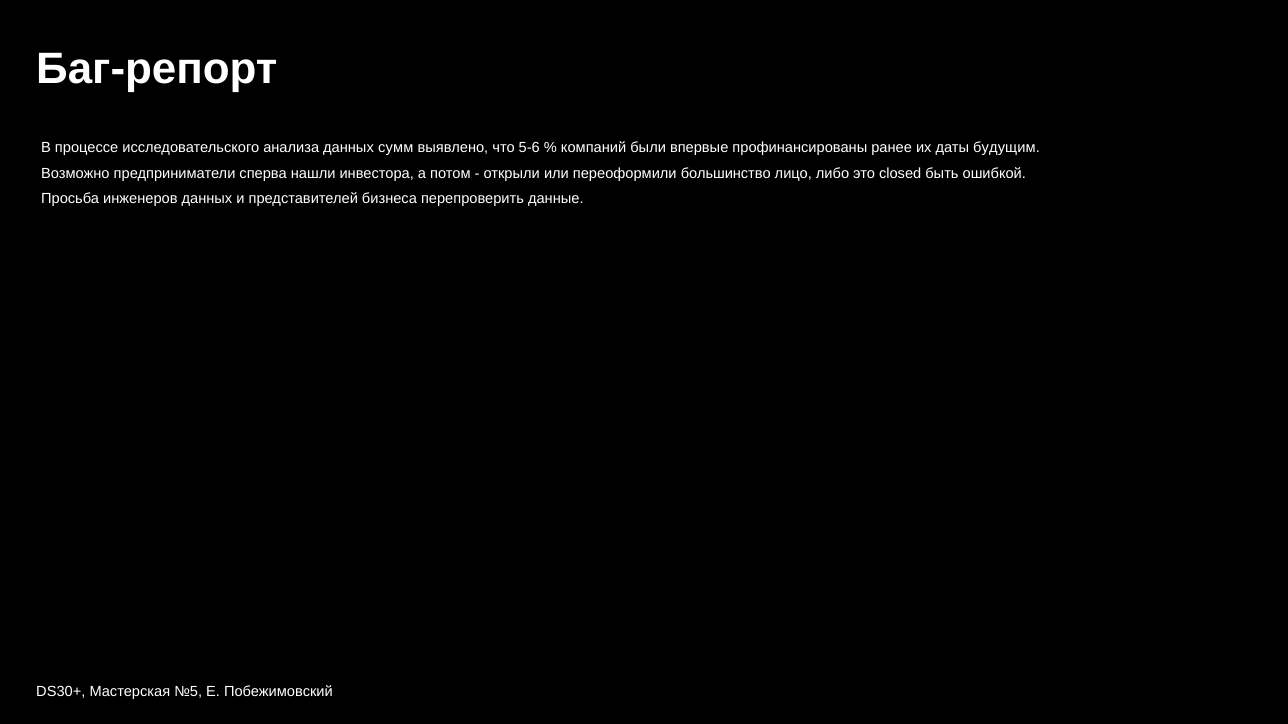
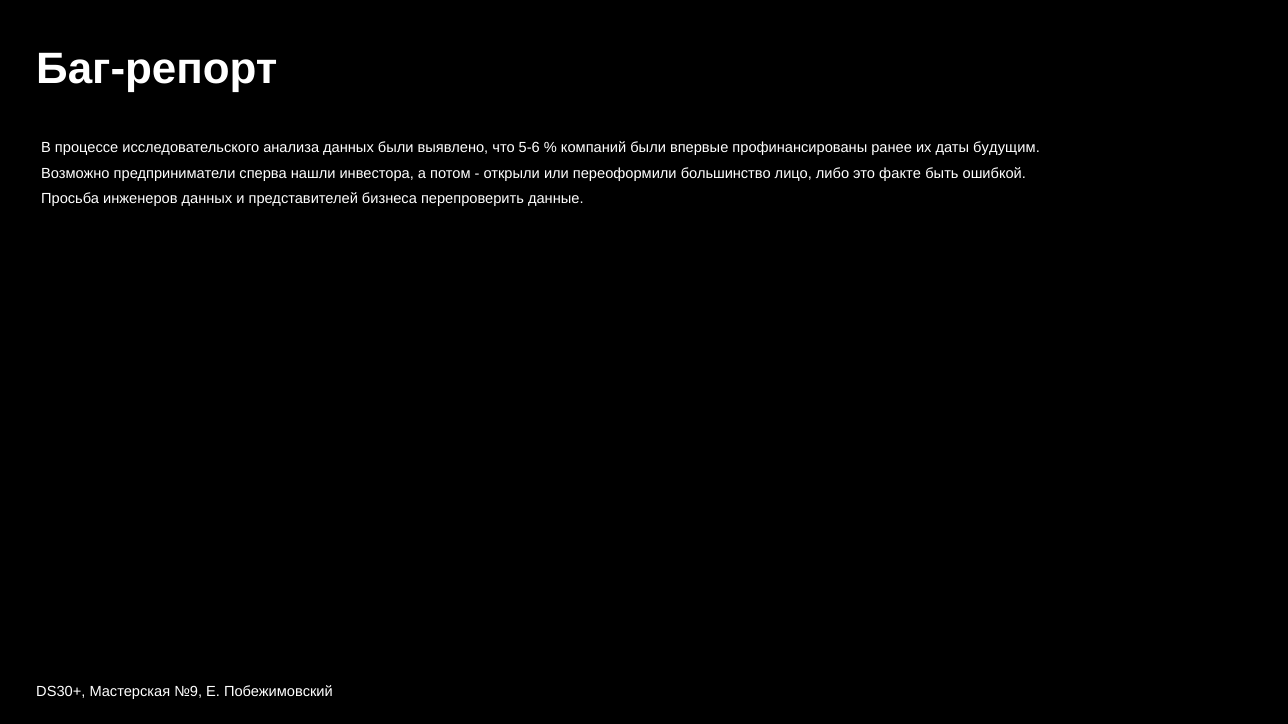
данных сумм: сумм -> были (396, 148)
closed: closed -> факте (900, 174)
№5: №5 -> №9 (188, 692)
